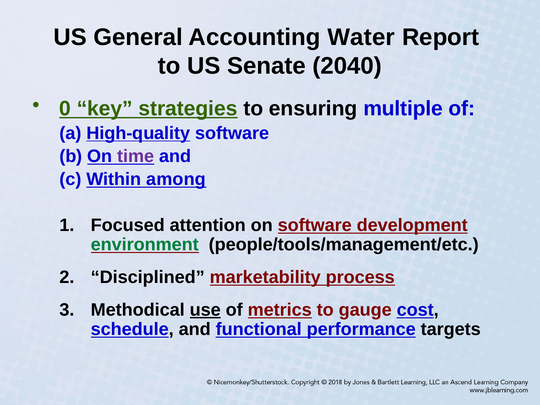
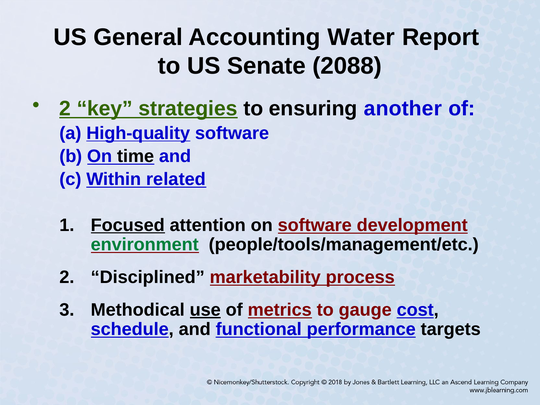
2040: 2040 -> 2088 (347, 66)
0: 0 -> 2 (65, 108)
multiple: multiple -> another (403, 108)
time colour: purple -> black (136, 156)
among: among -> related (176, 179)
Focused underline: none -> present (128, 225)
